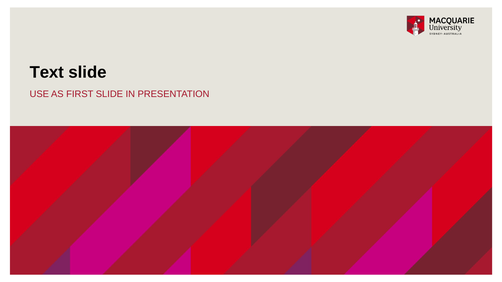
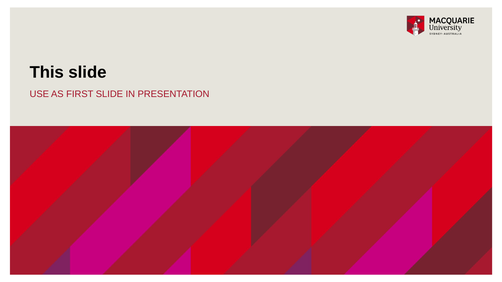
Text: Text -> This (47, 72)
